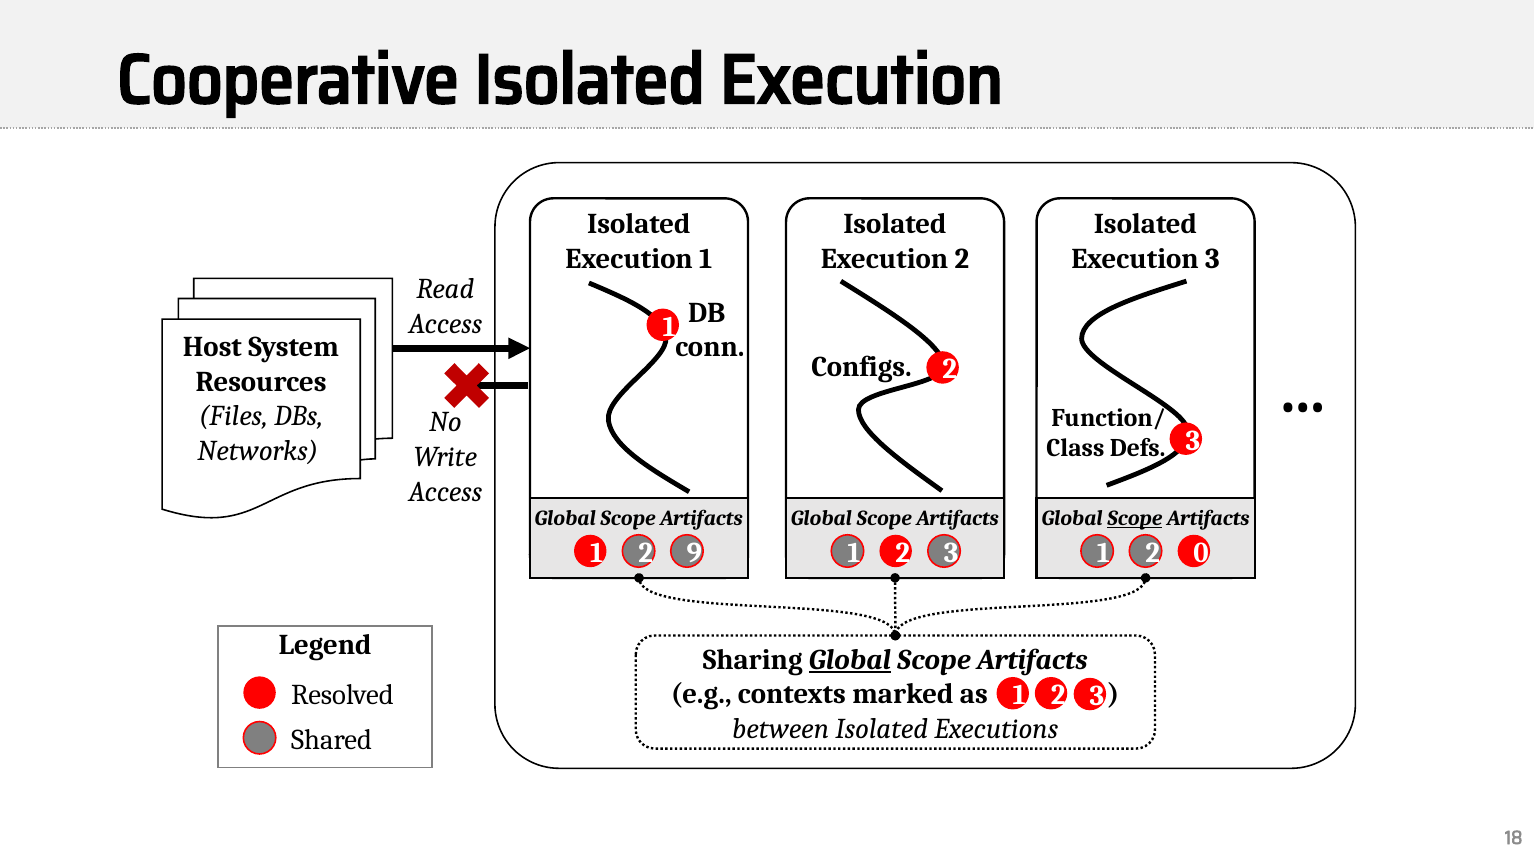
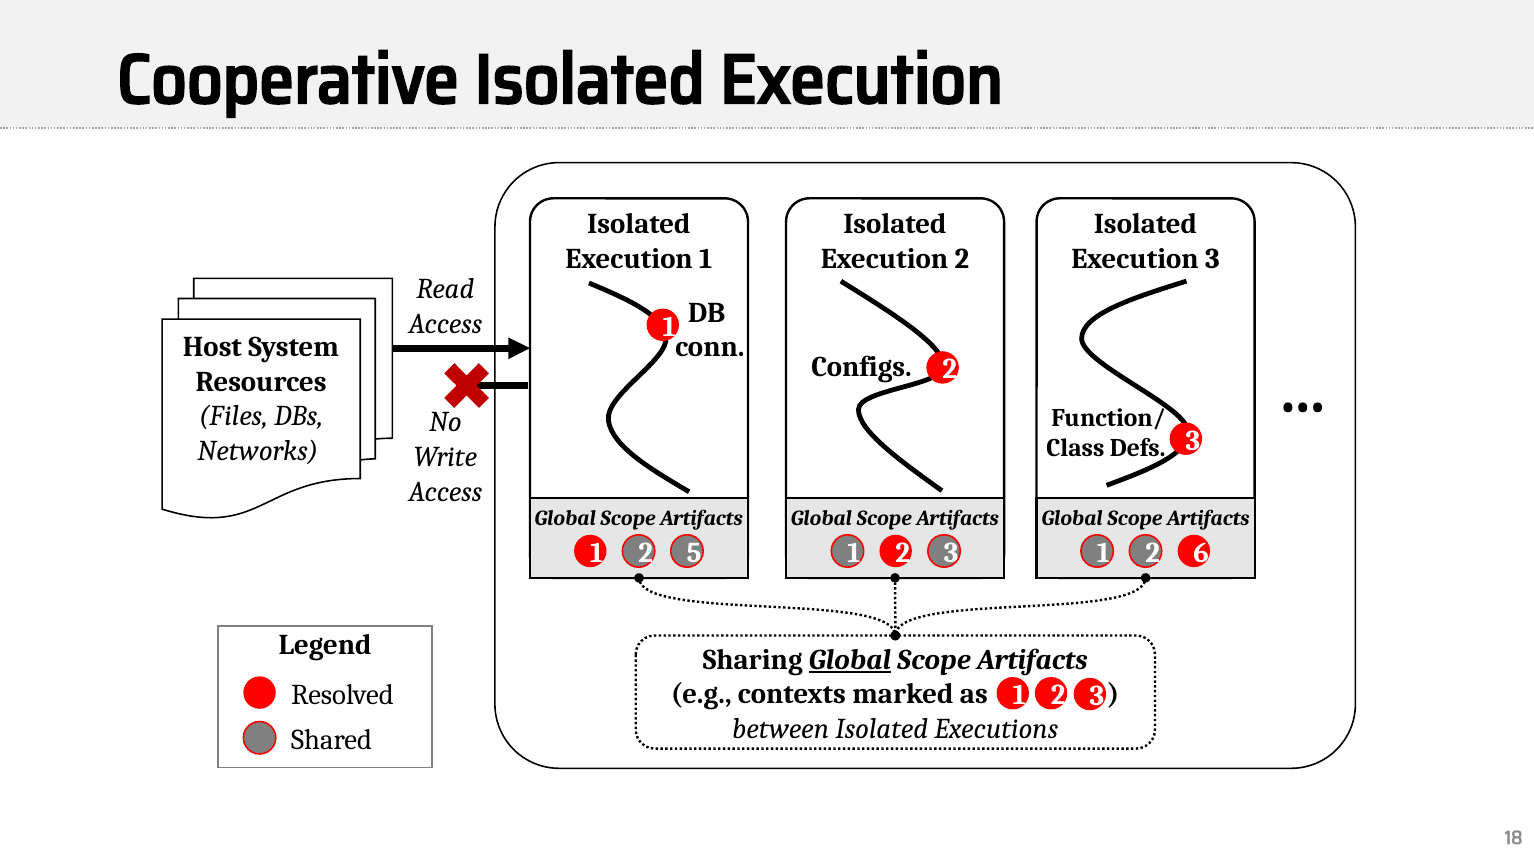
Scope underline: present -> none (1135, 518)
9: 9 -> 5 (694, 553)
0: 0 -> 6 (1201, 553)
